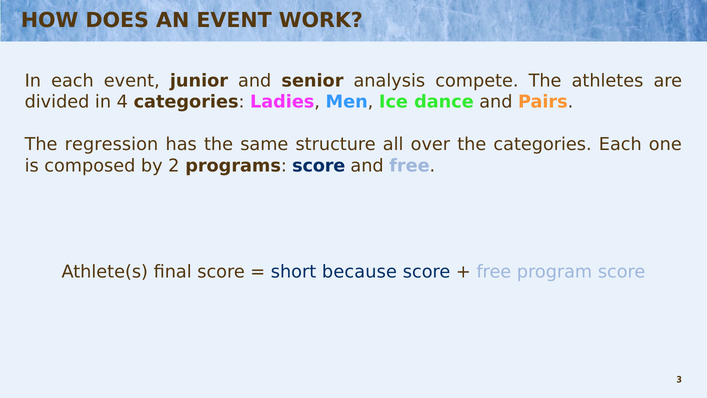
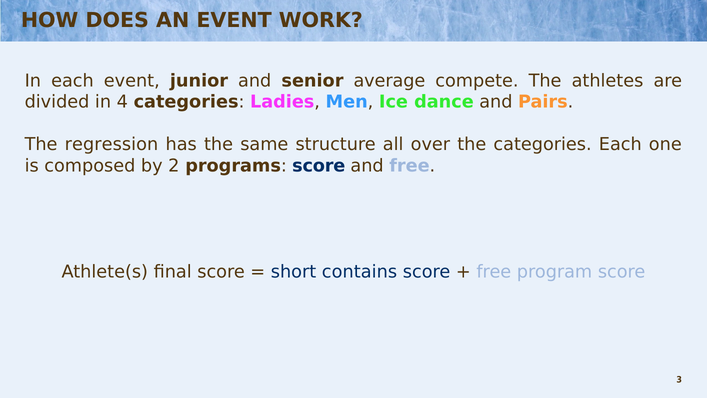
analysis: analysis -> average (389, 81)
because: because -> contains (360, 272)
